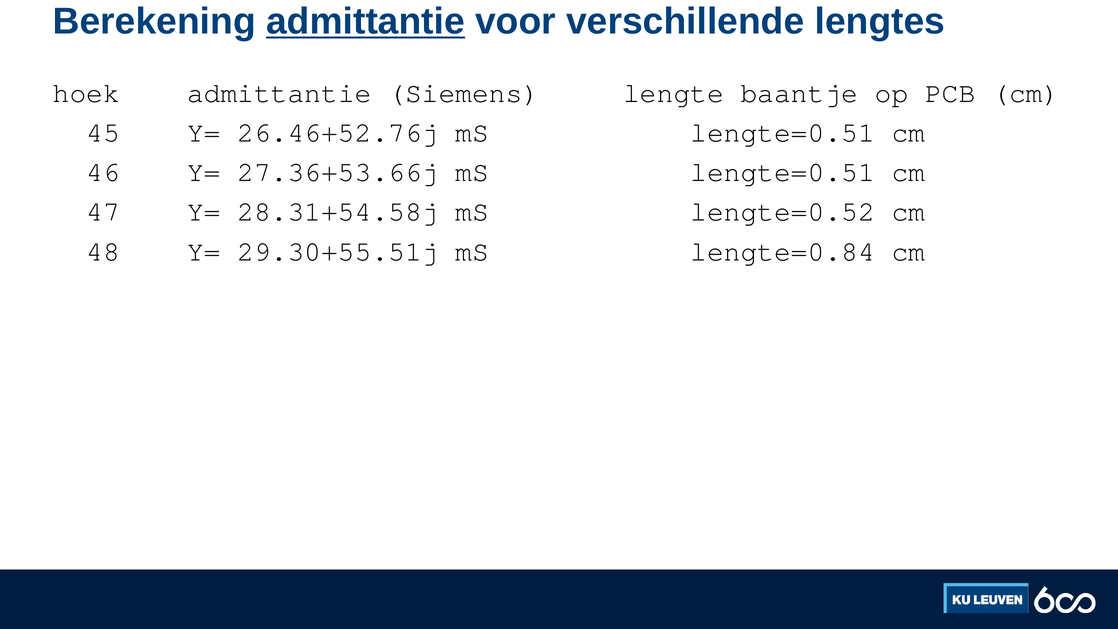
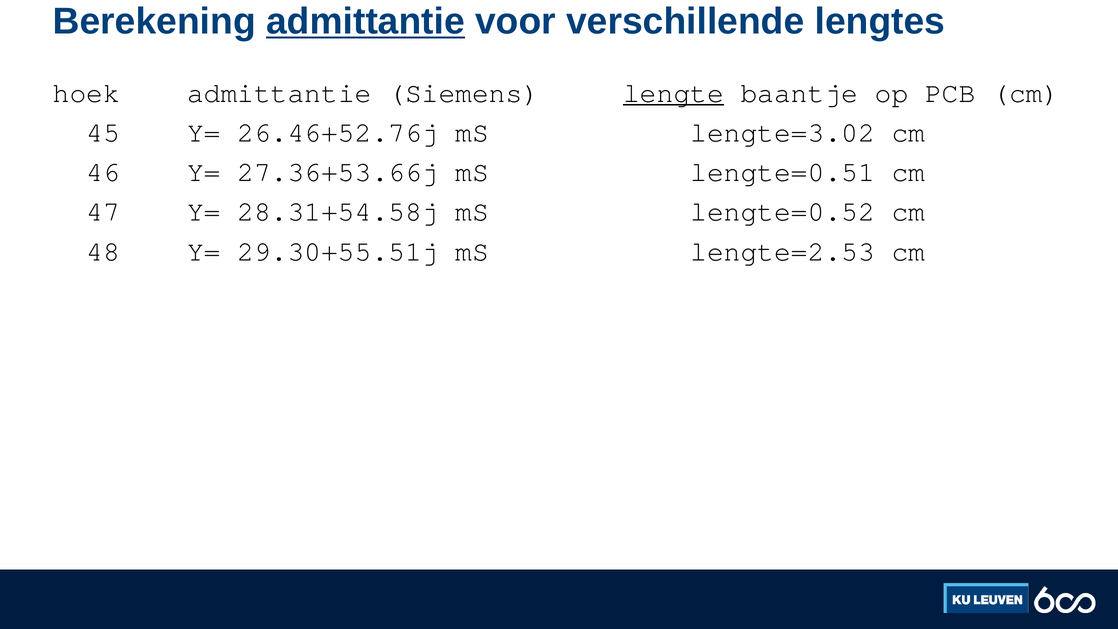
lengte underline: none -> present (674, 93)
26.46+52.76j mS lengte=0.51: lengte=0.51 -> lengte=3.02 (783, 132)
lengte=0.84: lengte=0.84 -> lengte=2.53 (783, 251)
